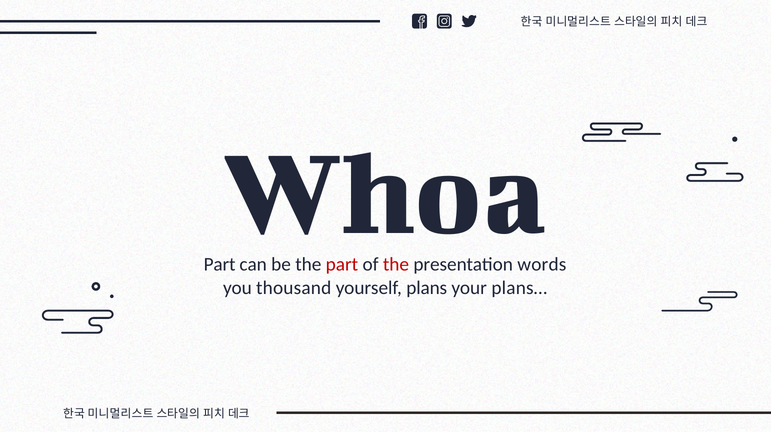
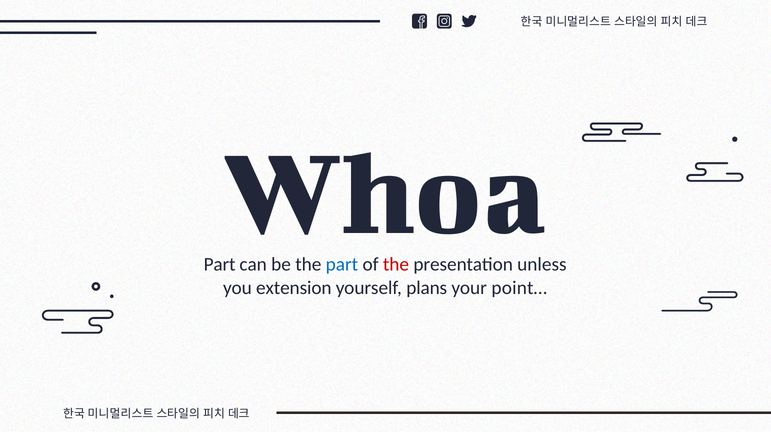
part colour: red -> blue (342, 264)
words: words -> unless (542, 264)
thousand: thousand -> extension (294, 287)
plans…: plans… -> point… (519, 287)
